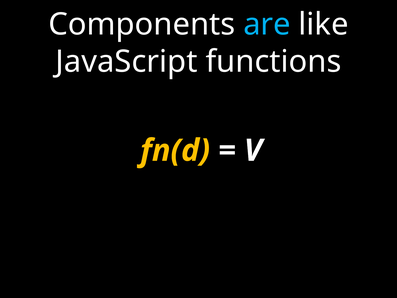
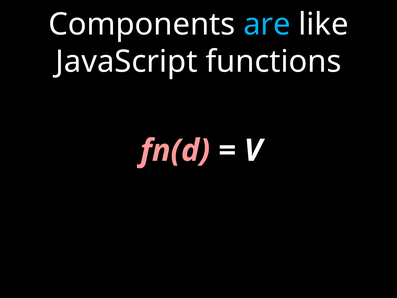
fn(d colour: yellow -> pink (175, 150)
